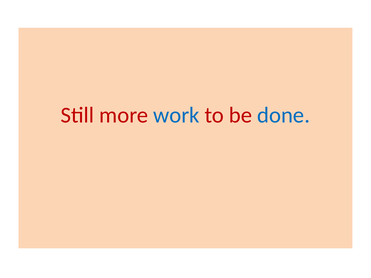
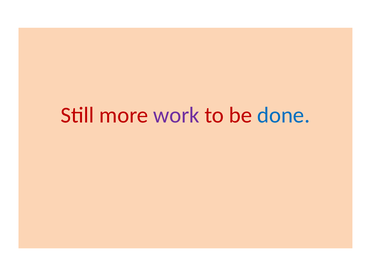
work colour: blue -> purple (176, 115)
